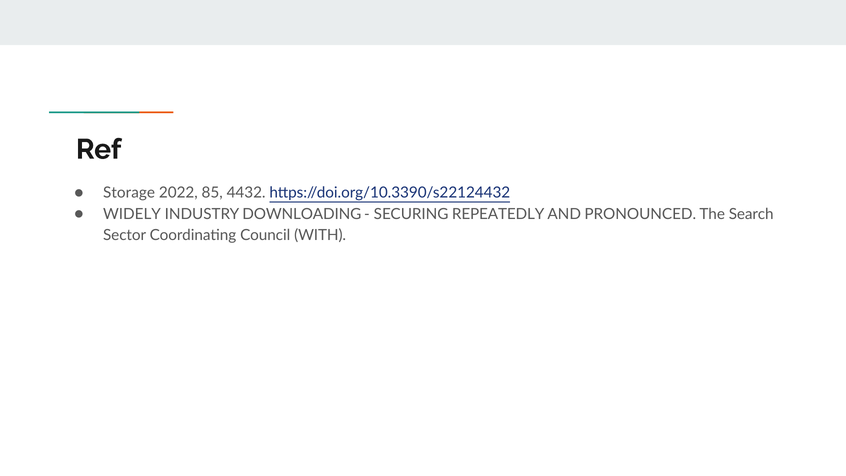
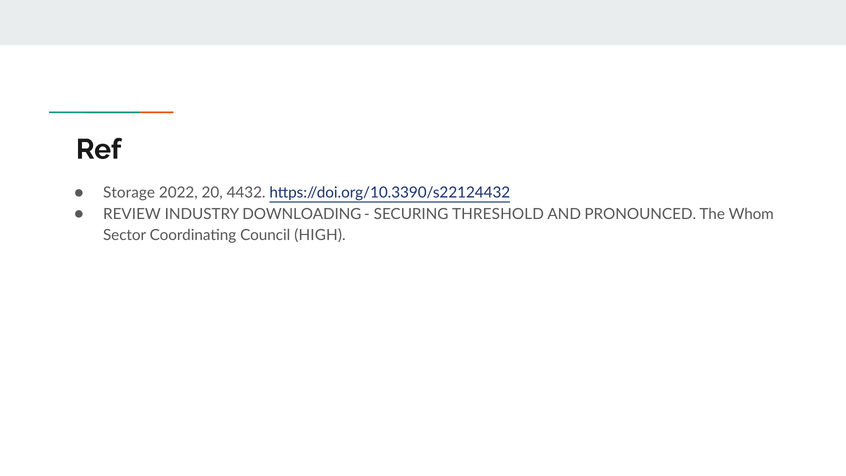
85: 85 -> 20 (212, 193)
WIDELY: WIDELY -> REVIEW (132, 214)
REPEATEDLY: REPEATEDLY -> THRESHOLD (498, 214)
Search: Search -> Whom (751, 214)
WITH: WITH -> HIGH (320, 235)
